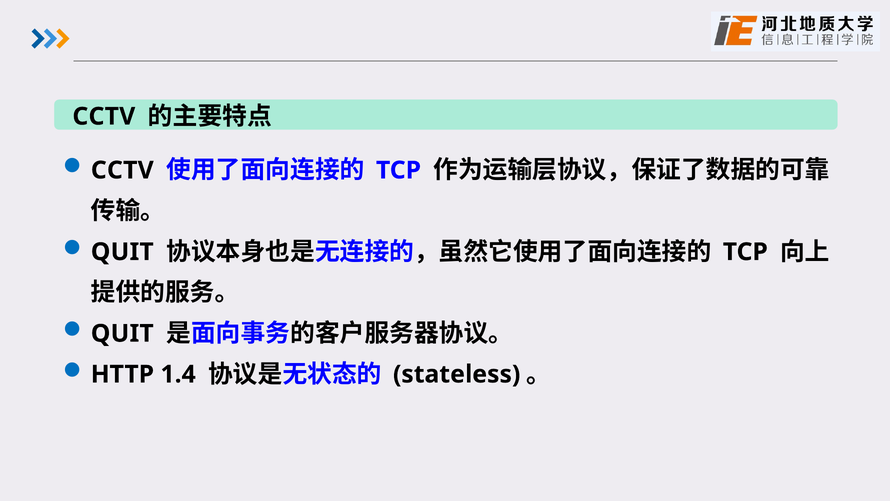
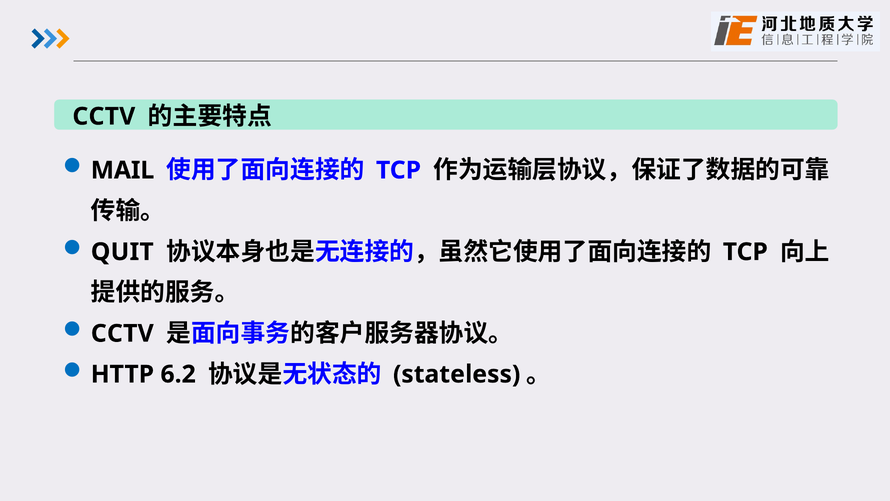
CCTV: CCTV -> MAIL (122, 170)
QUIT: QUIT -> CCTV (122, 333)
1.4: 1.4 -> 6.2 (178, 374)
